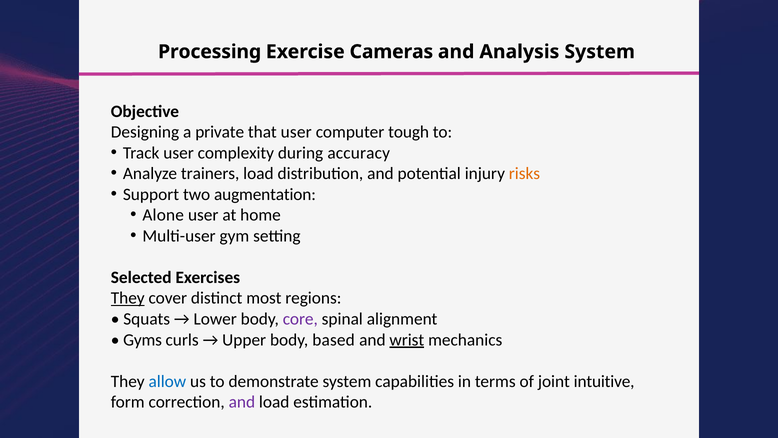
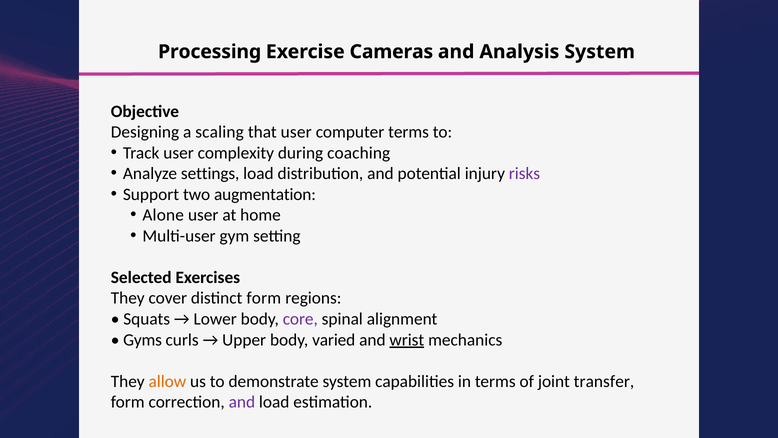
private: private -> scaling (220, 132)
computer tough: tough -> terms (409, 132)
accuracy: accuracy -> coaching (359, 153)
trainers: trainers -> settings (210, 173)
risks colour: orange -> purple (524, 173)
They underline: present -> none (128, 298)
distinct most: most -> form (264, 298)
based: based -> varied (334, 340)
allow colour: blue -> orange (167, 381)
intuitive: intuitive -> transfer (604, 381)
